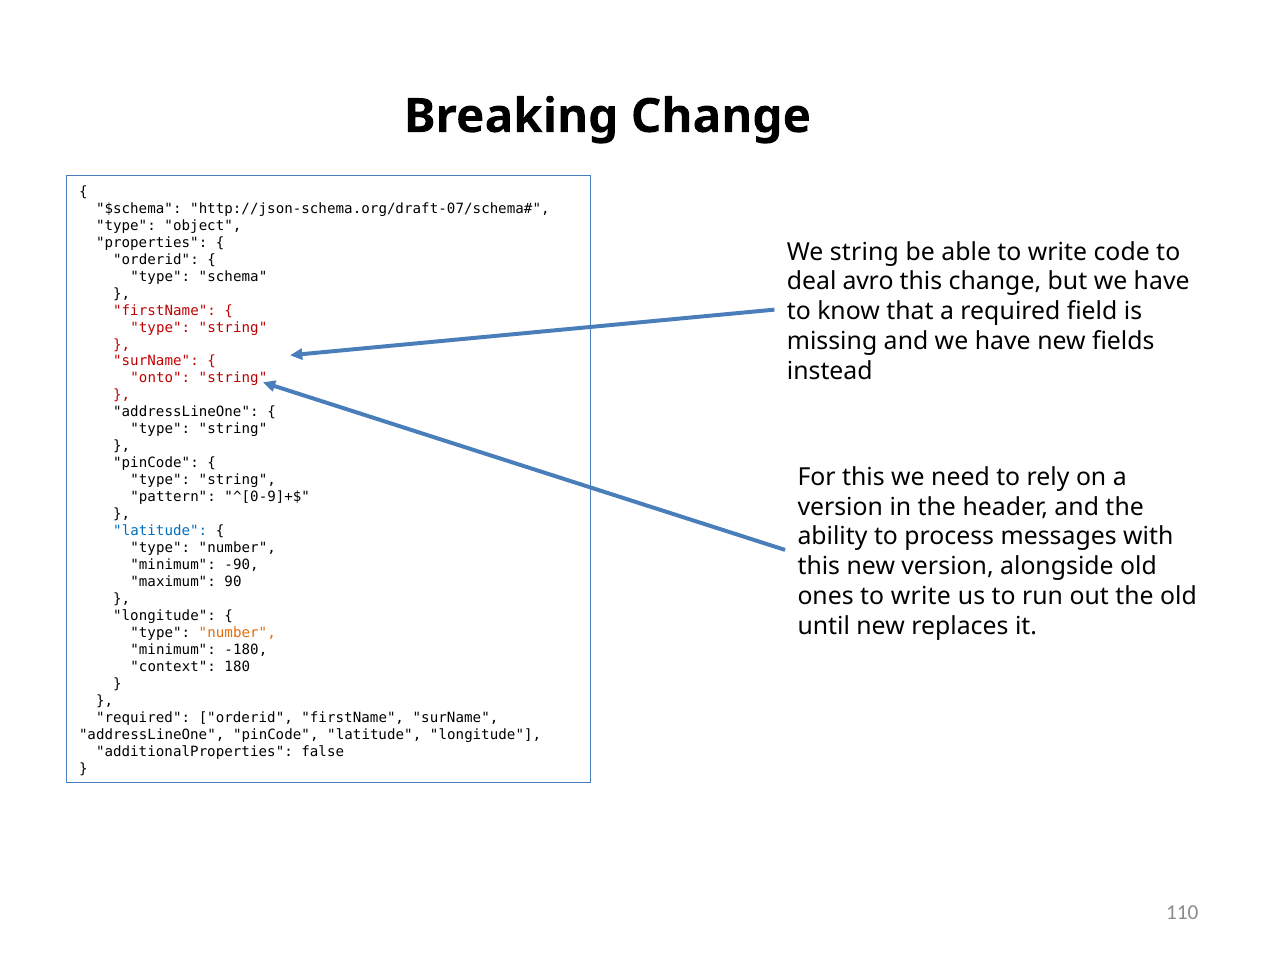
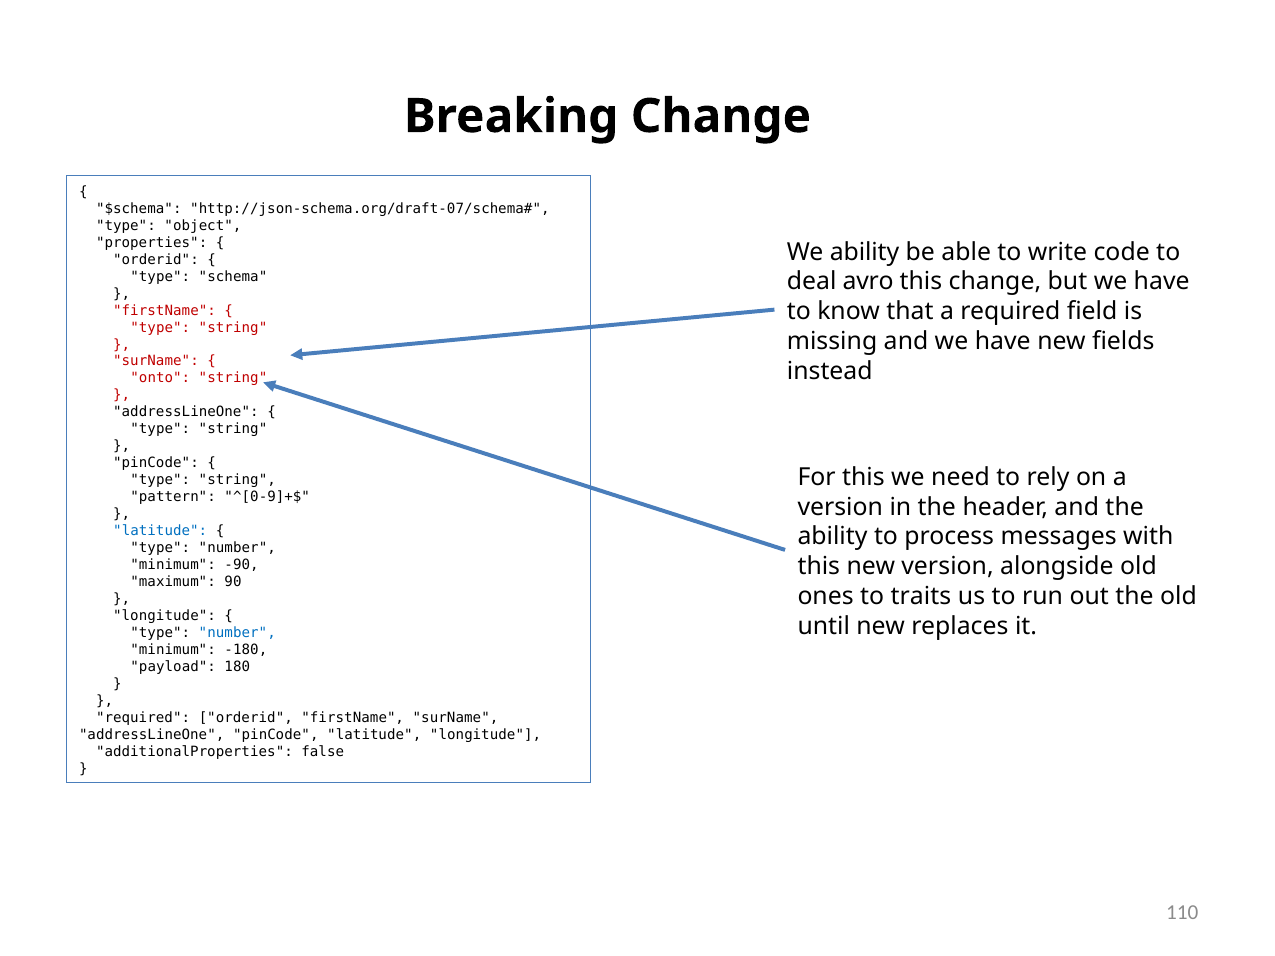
We string: string -> ability (865, 252)
ones to write: write -> traits (921, 596)
number colour: orange -> blue (237, 633)
context: context -> payload (173, 667)
